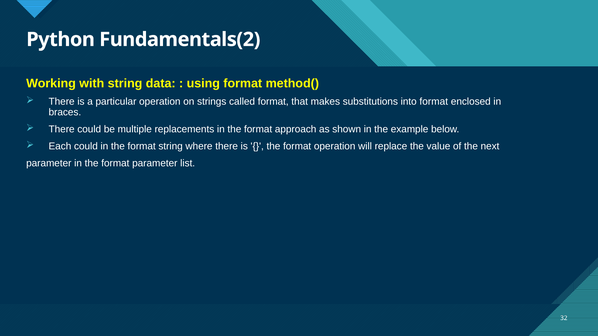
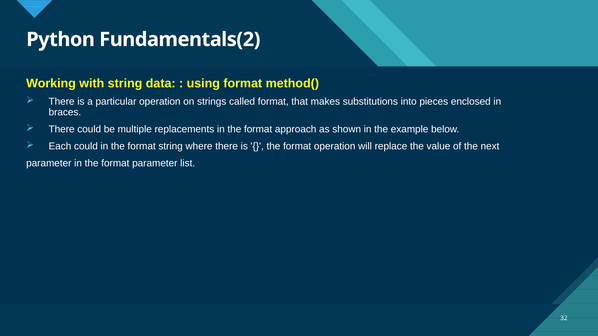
into format: format -> pieces (434, 102)
